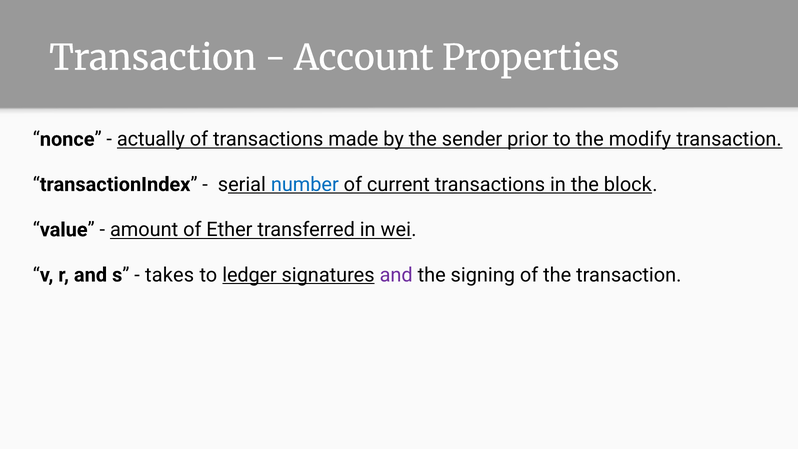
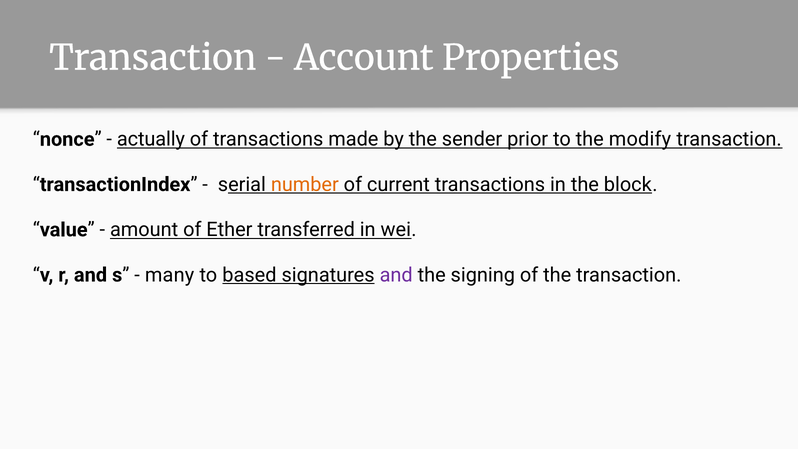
number colour: blue -> orange (305, 184)
takes: takes -> many (170, 275)
ledger: ledger -> based (249, 275)
